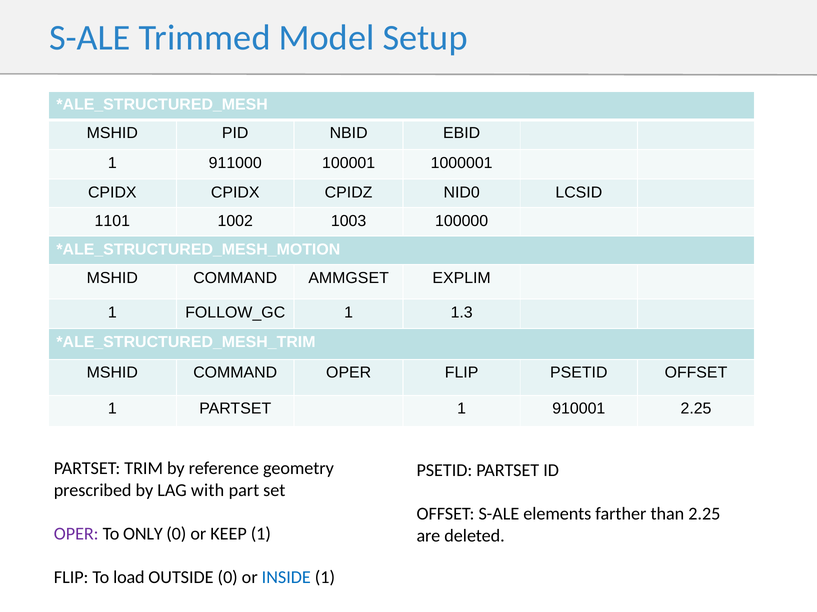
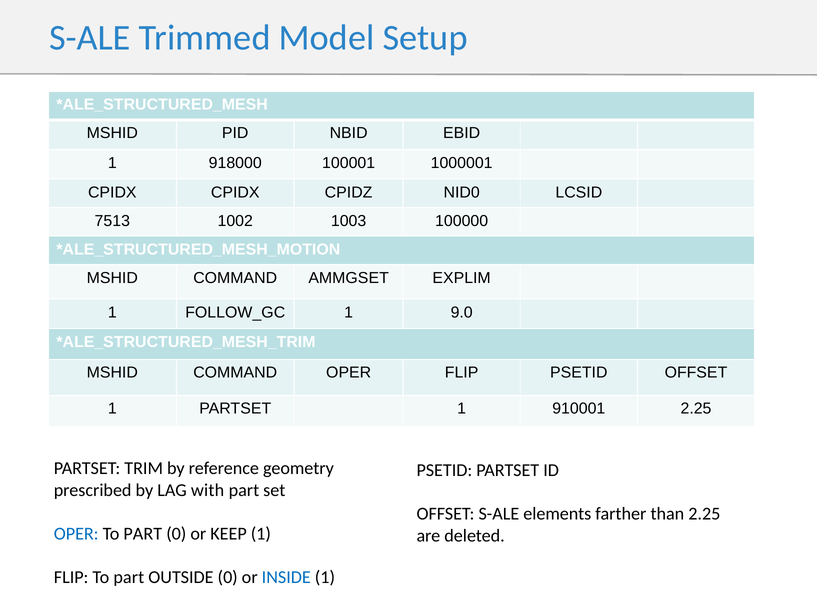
911000: 911000 -> 918000 (235, 163)
1101: 1101 -> 7513 (112, 221)
1.3: 1.3 -> 9.0 (462, 313)
OPER colour: purple -> blue (76, 534)
ONLY: ONLY -> PART (143, 534)
FLIP To load: load -> part (129, 578)
